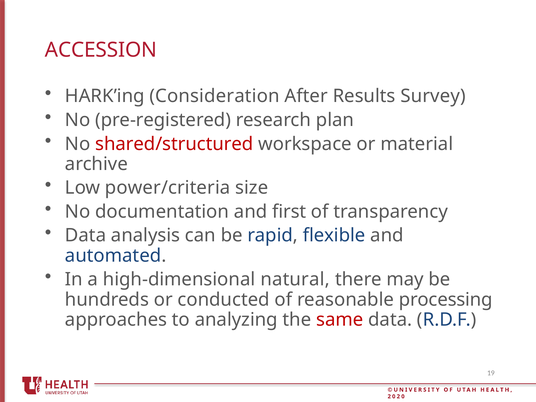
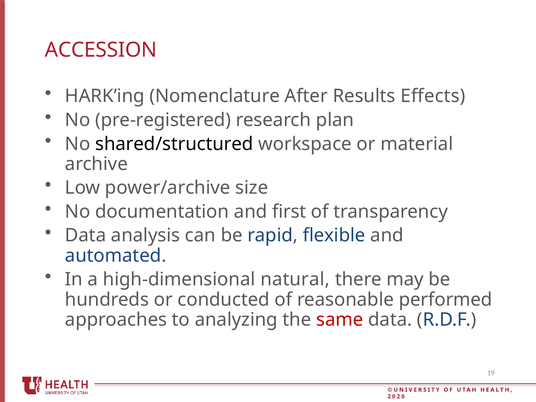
Consideration: Consideration -> Nomenclature (215, 96)
Survey: Survey -> Effects (433, 96)
shared/structured colour: red -> black (174, 144)
power/criteria: power/criteria -> power/archive (168, 188)
processing: processing -> performed (446, 300)
